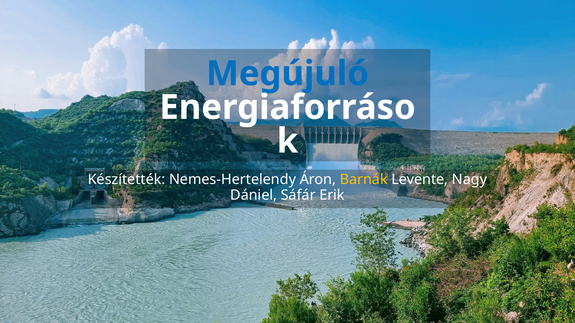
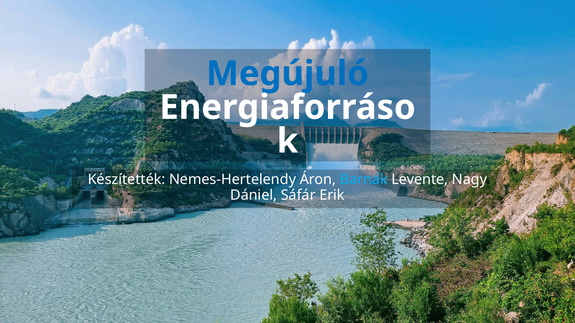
Barnák colour: yellow -> light blue (364, 180)
